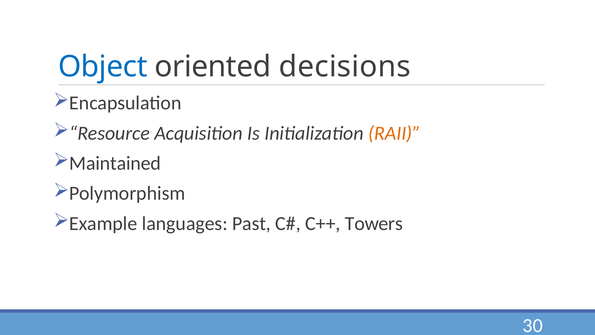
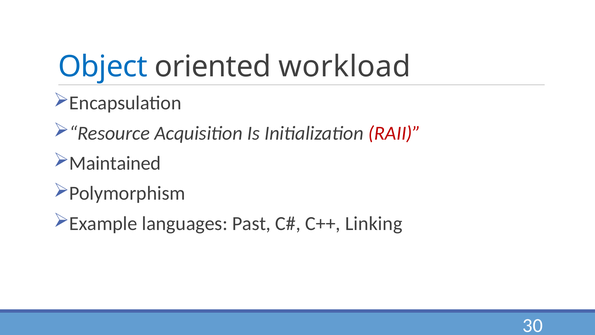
decisions: decisions -> workload (345, 67)
RAII colour: orange -> red (394, 133)
Towers: Towers -> Linking (374, 223)
